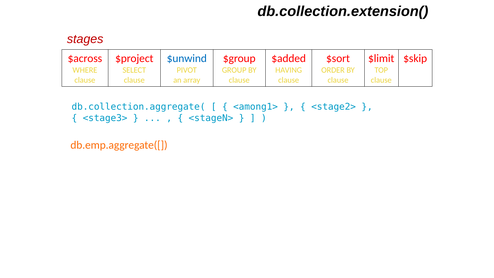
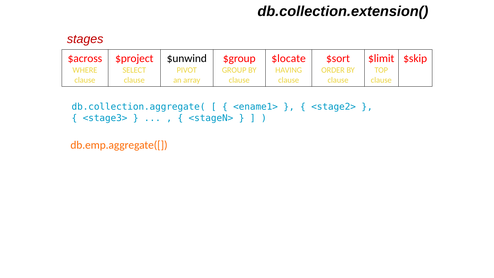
$unwind colour: blue -> black (187, 58)
$added: $added -> $locate (289, 58)
<among1>: <among1> -> <ename1> (256, 107)
